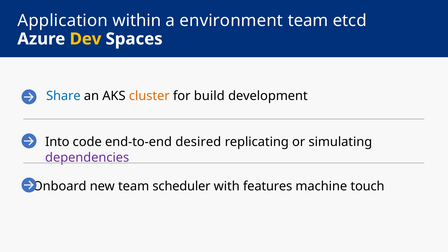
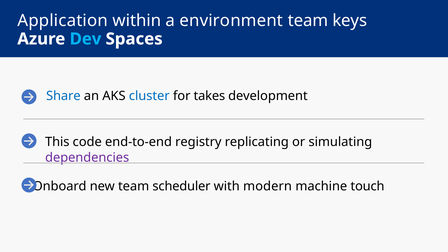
etcd: etcd -> keys (350, 21)
Dev colour: yellow -> light blue (85, 39)
cluster colour: orange -> blue (149, 96)
build: build -> takes (209, 96)
Into: Into -> This (57, 142)
desired: desired -> registry (198, 142)
features: features -> modern (268, 186)
